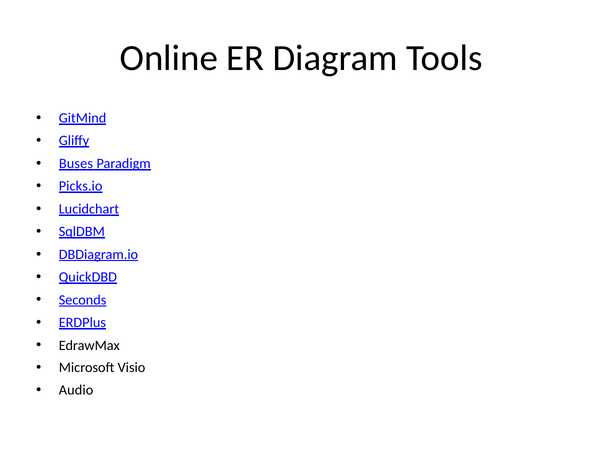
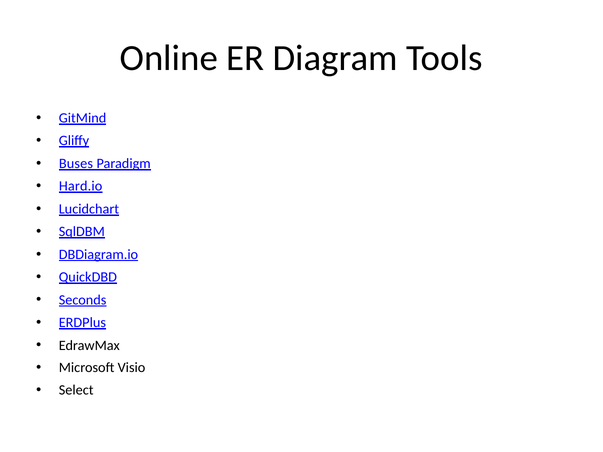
Picks.io: Picks.io -> Hard.io (81, 186)
Audio: Audio -> Select (76, 390)
